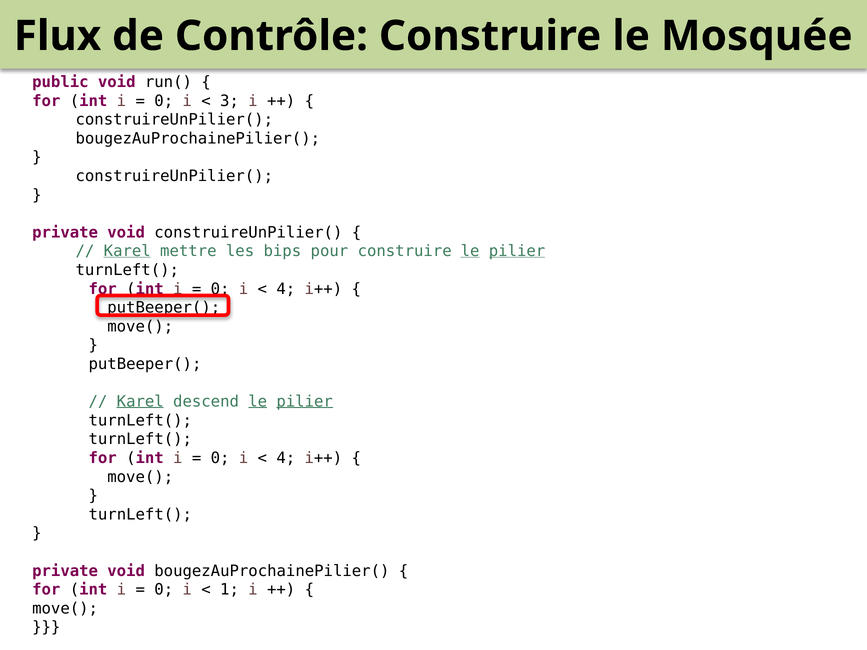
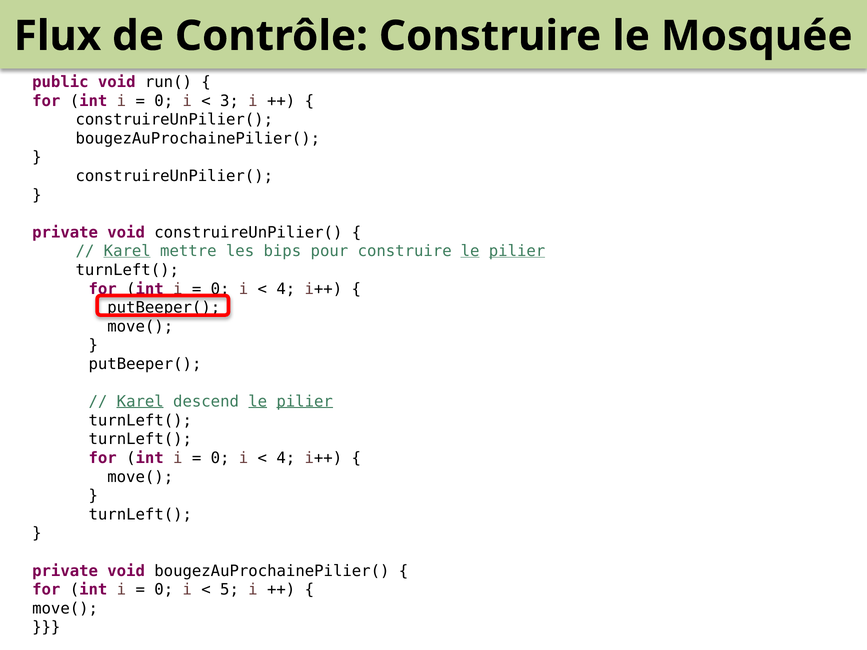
1: 1 -> 5 (230, 590)
